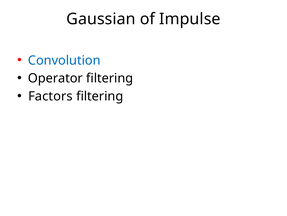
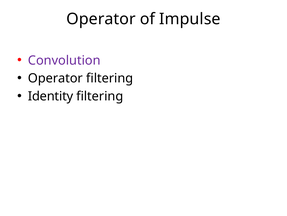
Gaussian: Gaussian -> Operator (101, 19)
Convolution colour: blue -> purple (64, 60)
Factors: Factors -> Identity (51, 96)
